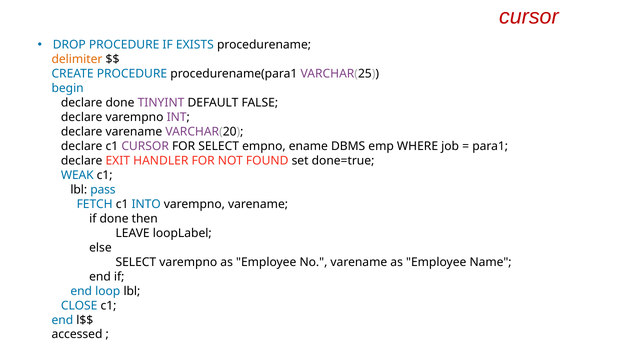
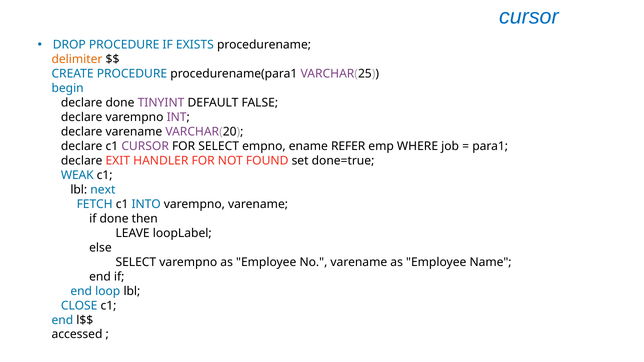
cursor colour: red -> blue (529, 17)
DBMS: DBMS -> REFER (348, 146)
pass: pass -> next (103, 190)
